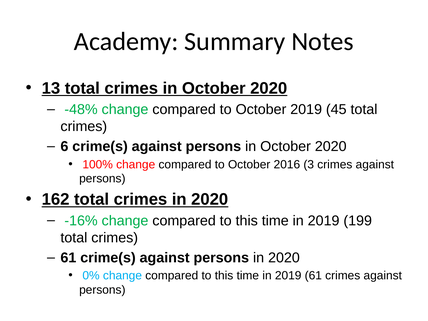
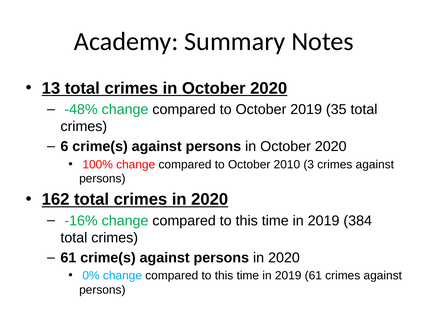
45: 45 -> 35 (336, 109)
2016: 2016 -> 2010 (287, 164)
199: 199 -> 384 (358, 221)
